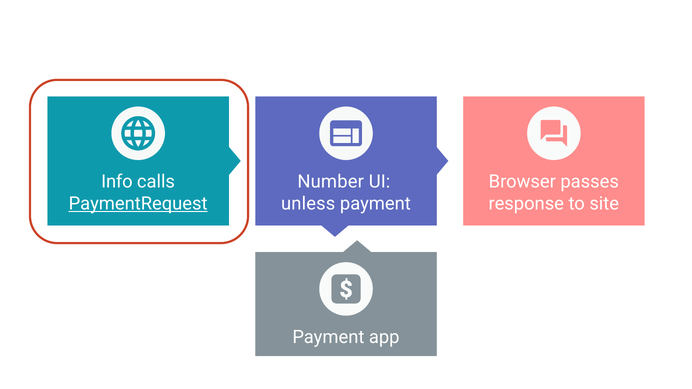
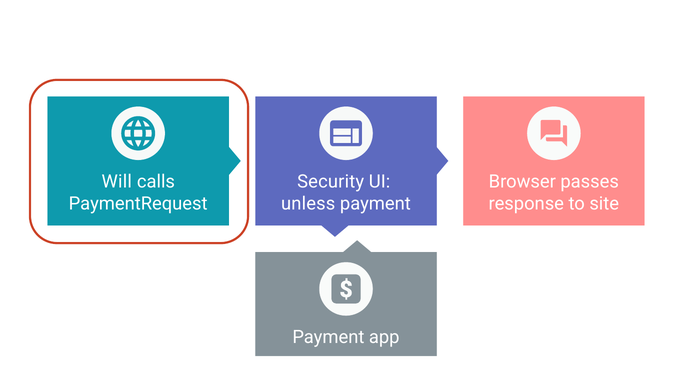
Info: Info -> Will (117, 182)
Number: Number -> Security (331, 182)
PaymentRequest underline: present -> none (138, 204)
